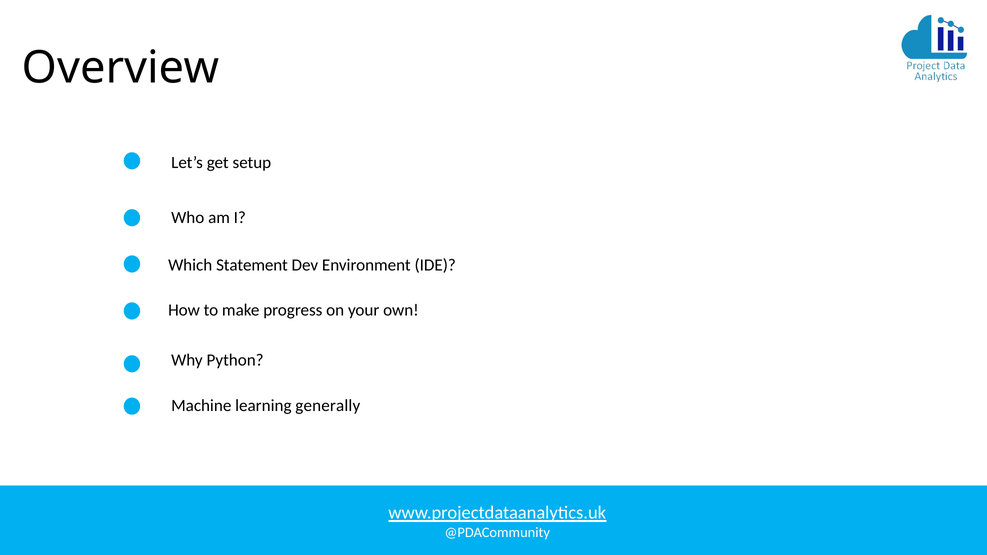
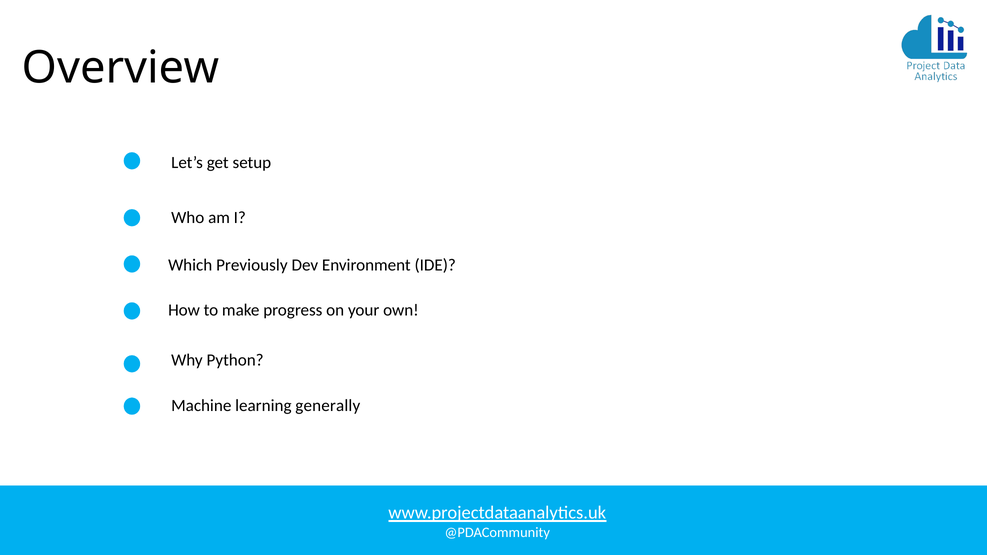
Statement: Statement -> Previously (252, 265)
